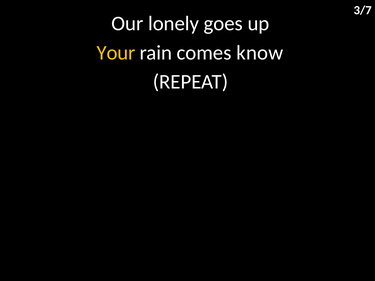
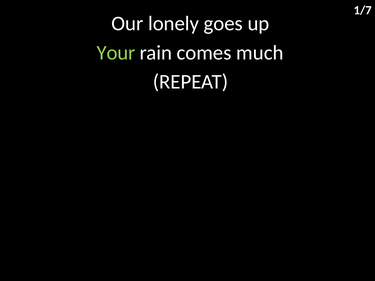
3/7: 3/7 -> 1/7 (363, 10)
Your colour: yellow -> light green (116, 53)
know: know -> much (260, 53)
